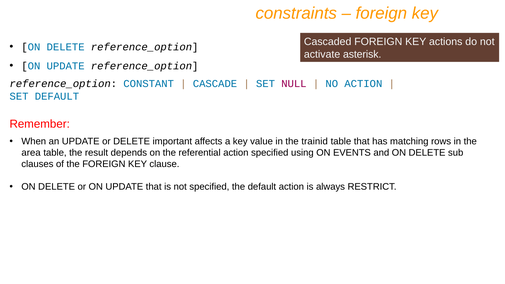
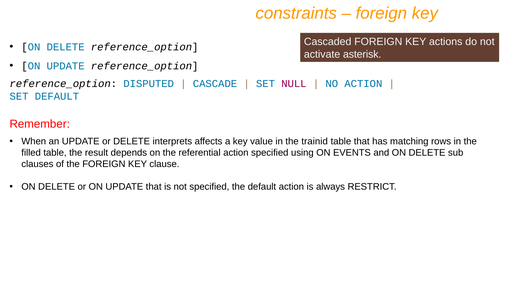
CONSTANT: CONSTANT -> DISPUTED (149, 84)
important: important -> interprets (172, 141)
area: area -> filled (31, 153)
